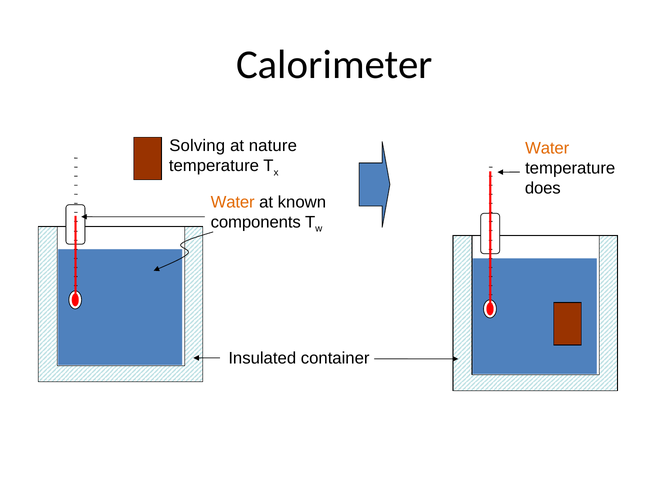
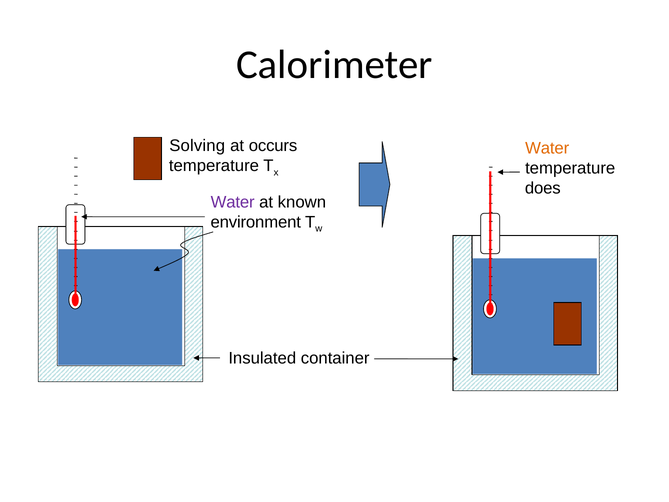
nature: nature -> occurs (273, 146)
Water colour: orange -> purple (233, 202)
components: components -> environment (256, 222)
